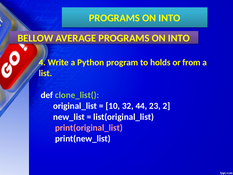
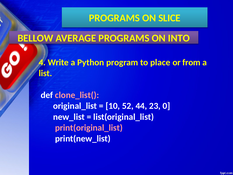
INTO: INTO -> SLICE (169, 18)
holds: holds -> place (160, 62)
clone_list( colour: light green -> pink (77, 95)
32: 32 -> 52 (128, 106)
2: 2 -> 0 (166, 106)
